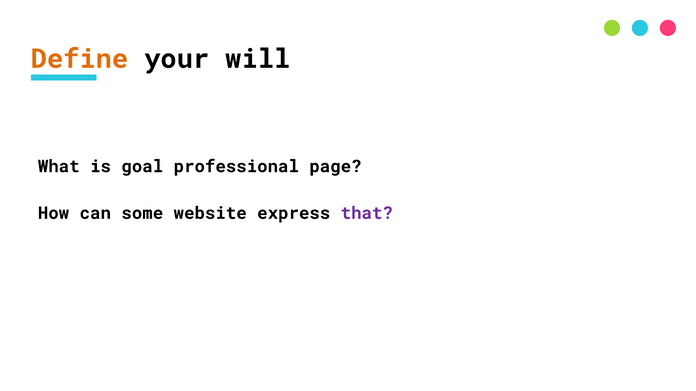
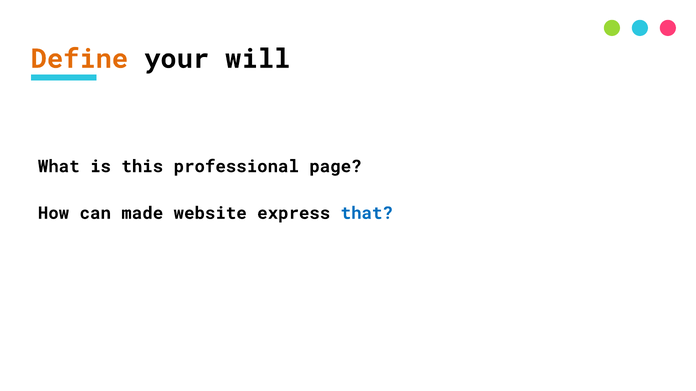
goal: goal -> this (142, 167)
some: some -> made (142, 213)
that colour: purple -> blue (367, 213)
